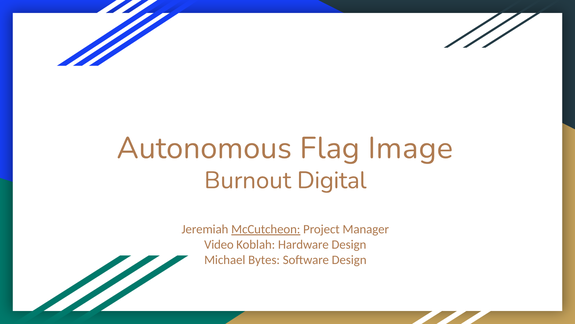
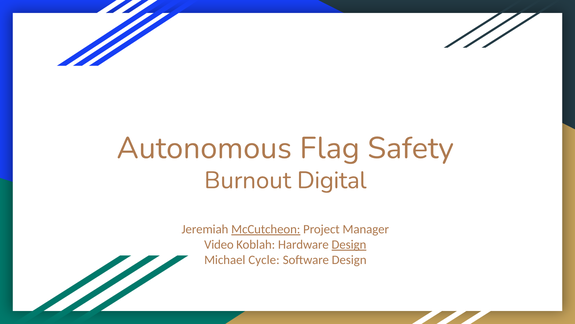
Image: Image -> Safety (411, 148)
Design underline: none -> present (349, 244)
Bytes: Bytes -> Cycle (264, 260)
